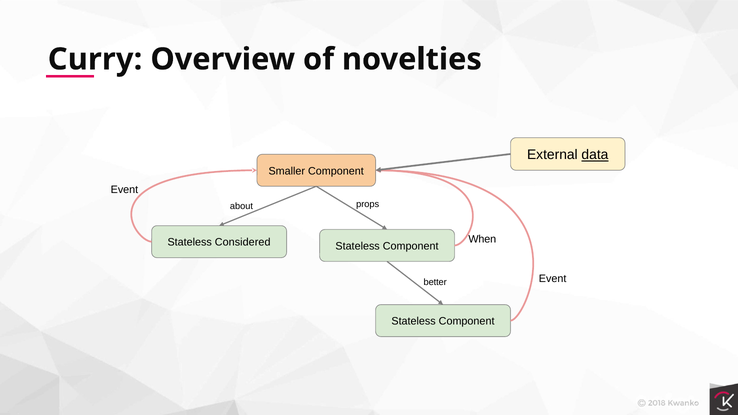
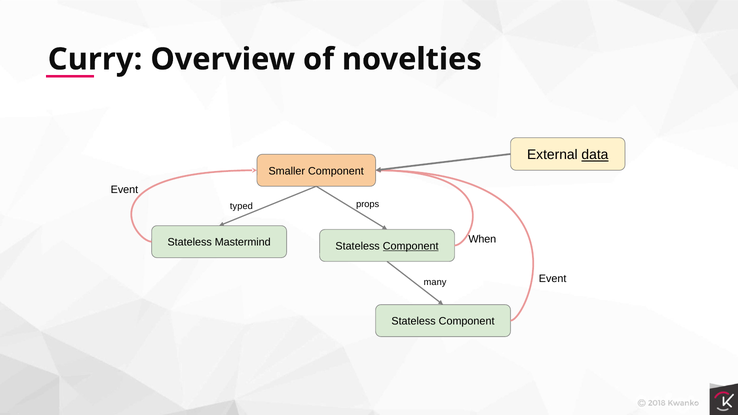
about: about -> typed (241, 206)
Considered: Considered -> Mastermind (243, 242)
Component underline: none -> present (411, 246)
better: better -> many (435, 282)
